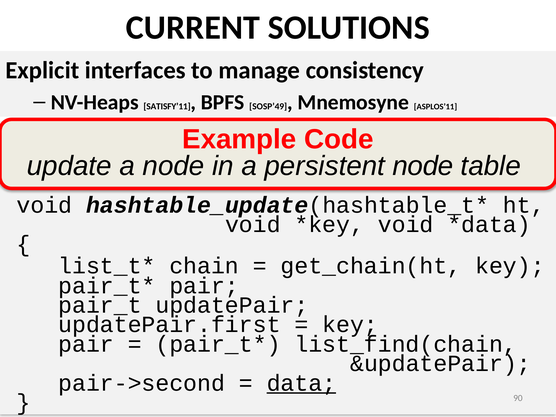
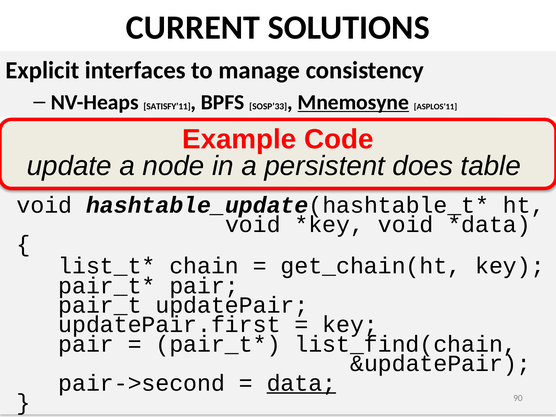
SOSP’49: SOSP’49 -> SOSP’33 (268, 106)
Mnemosyne underline: none -> present (353, 102)
persistent node: node -> does (423, 166)
